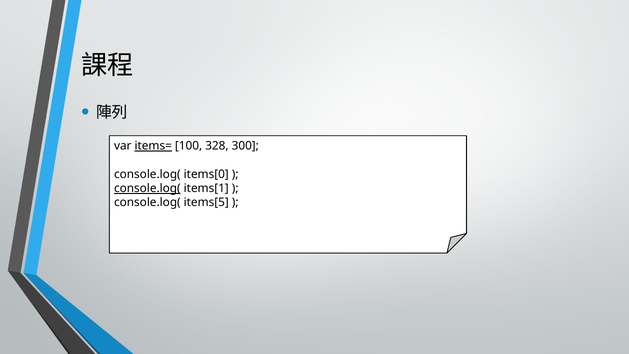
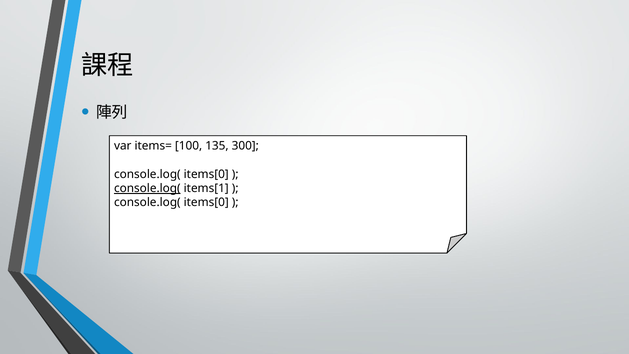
items= underline: present -> none (153, 146)
328: 328 -> 135 (217, 146)
items[5: items[5 -> items[0 (206, 202)
